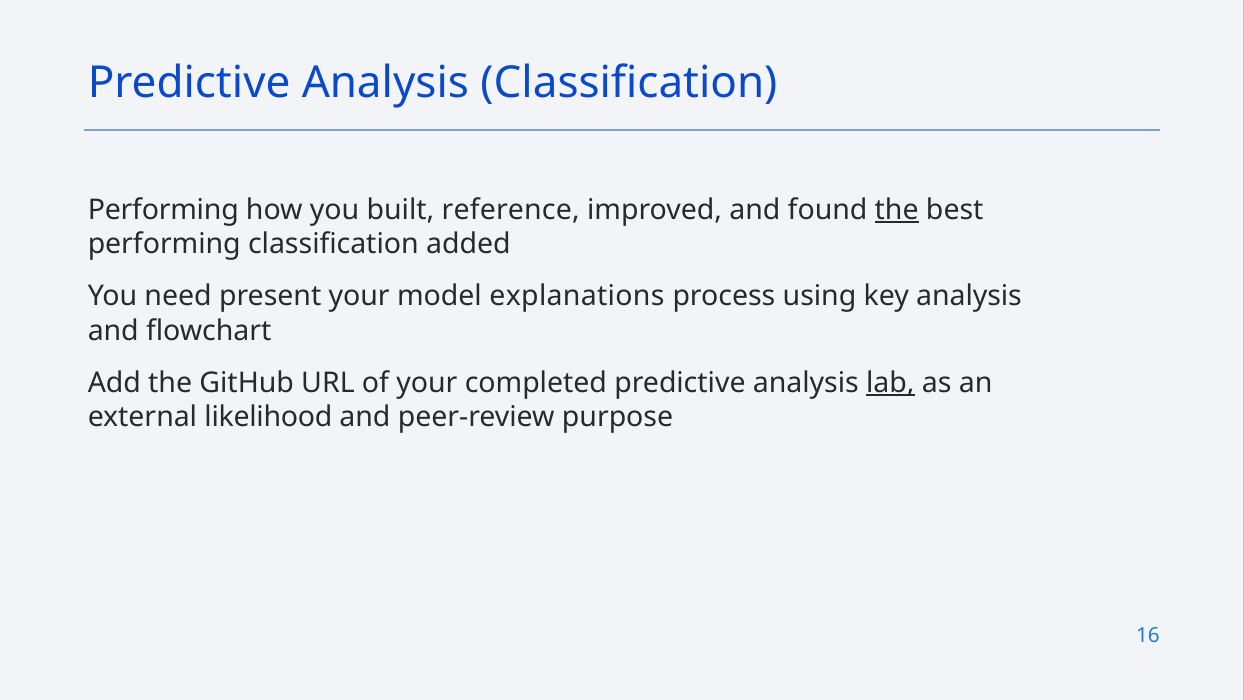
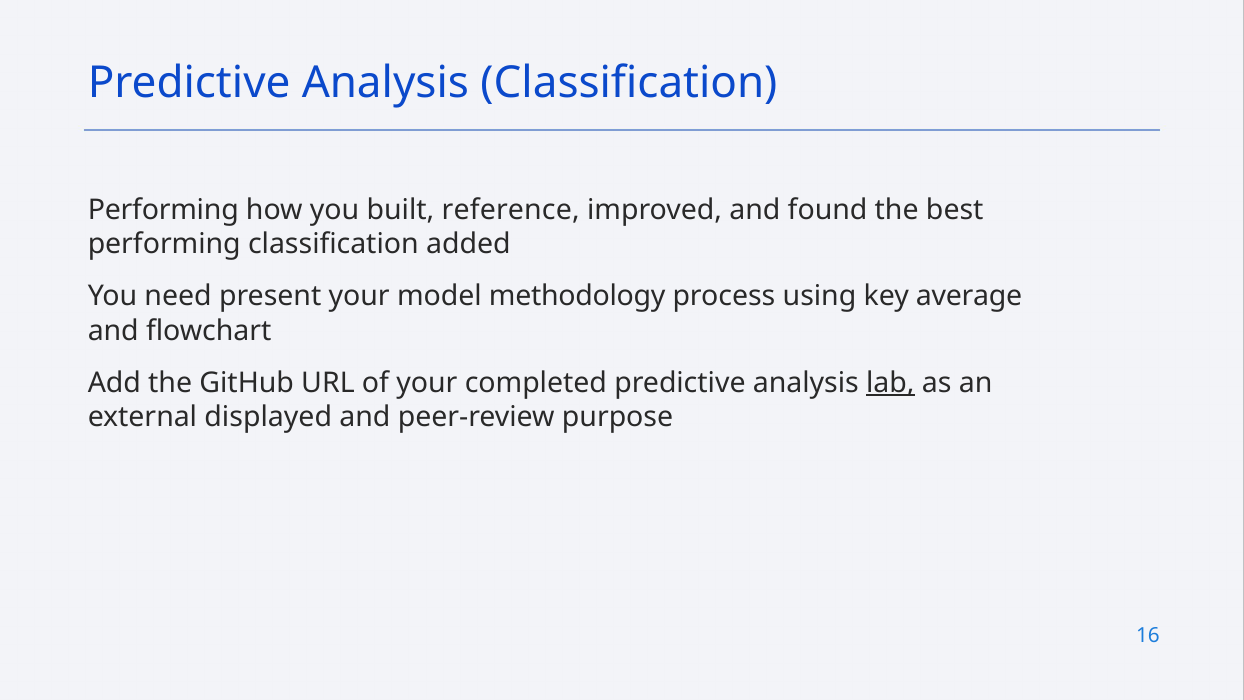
the underline: present -> none (897, 210)
explanations: explanations -> methodology (577, 296)
key analysis: analysis -> average (969, 296)
likelihood: likelihood -> displayed (268, 417)
